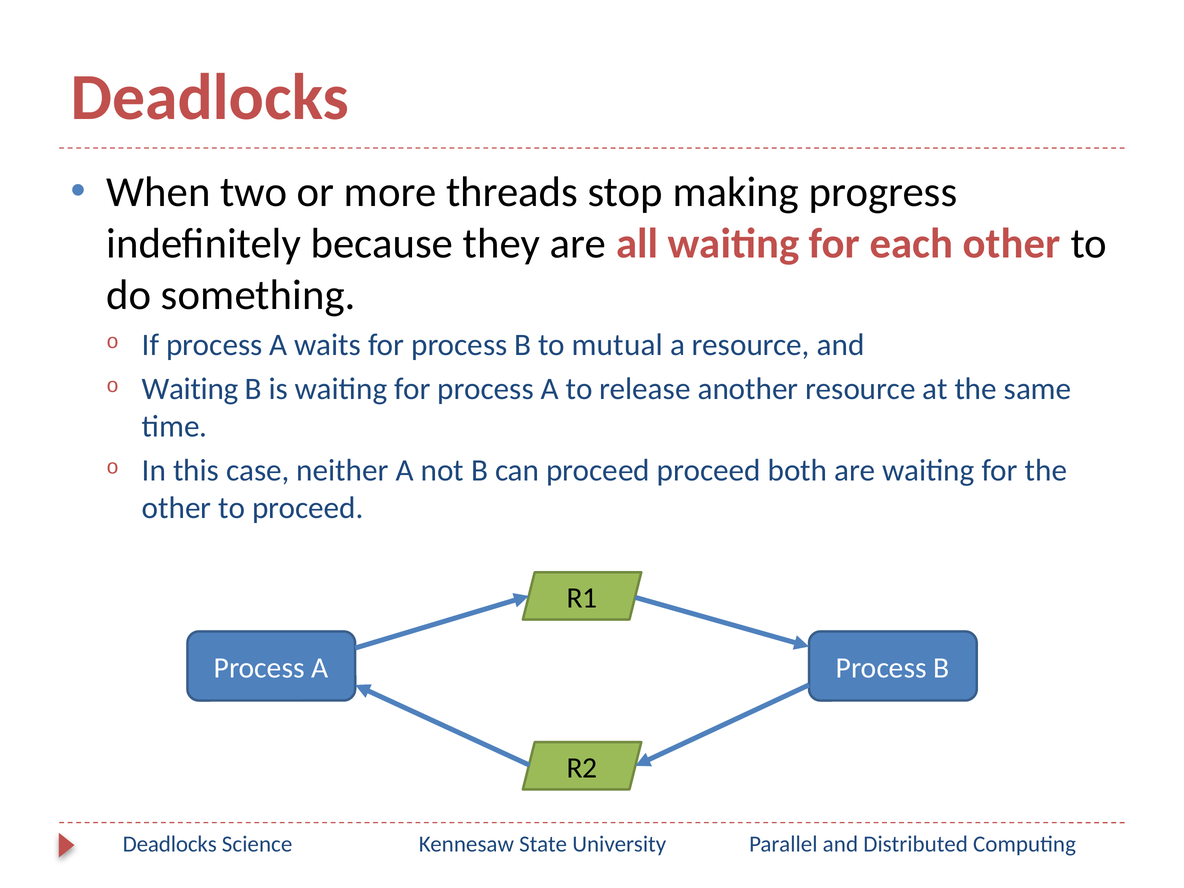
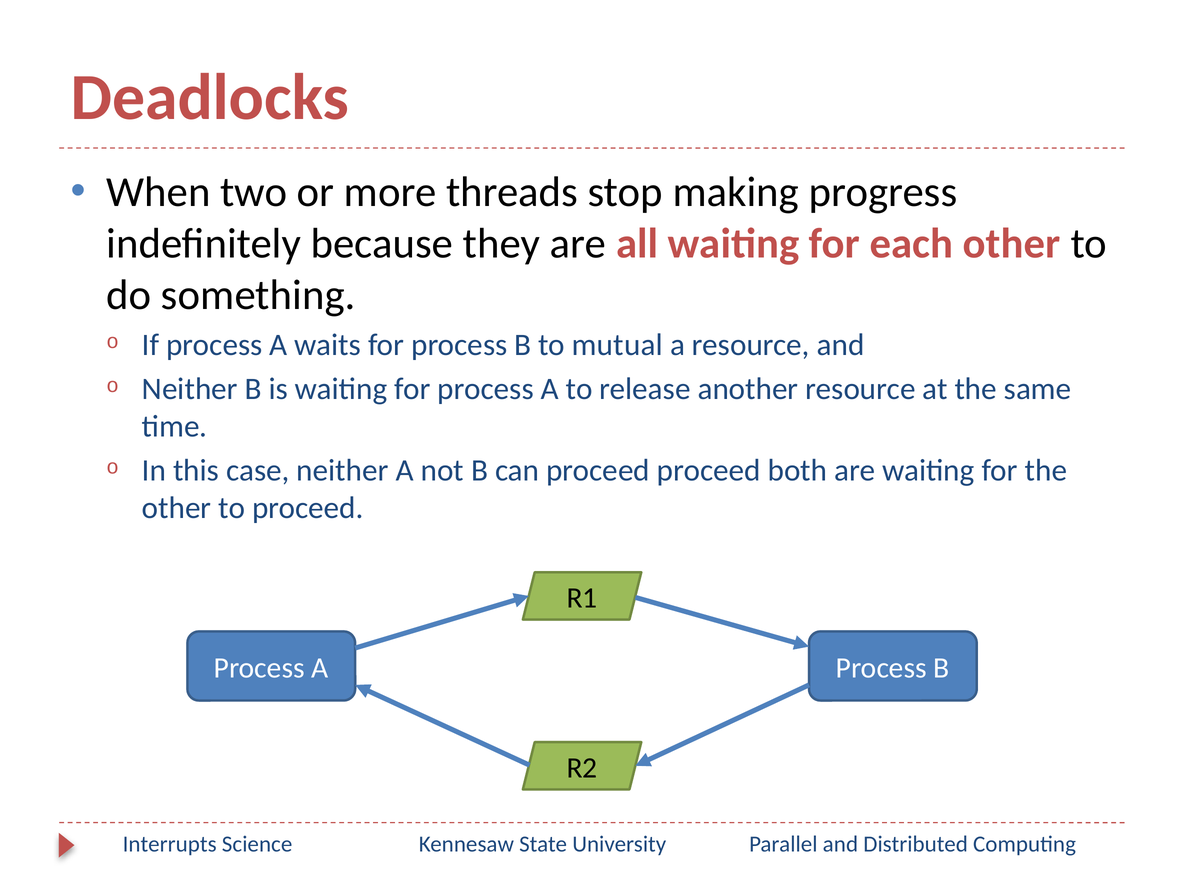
Waiting: Waiting -> Neither (190, 389)
Deadlocks: Deadlocks -> Interrupts (170, 844)
